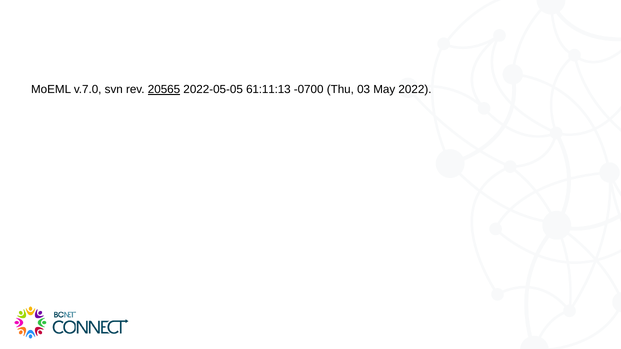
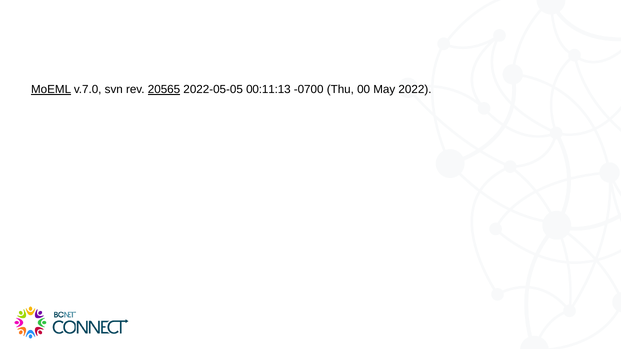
MoEML underline: none -> present (51, 90)
61:11:13: 61:11:13 -> 00:11:13 (268, 90)
03: 03 -> 00 (364, 90)
